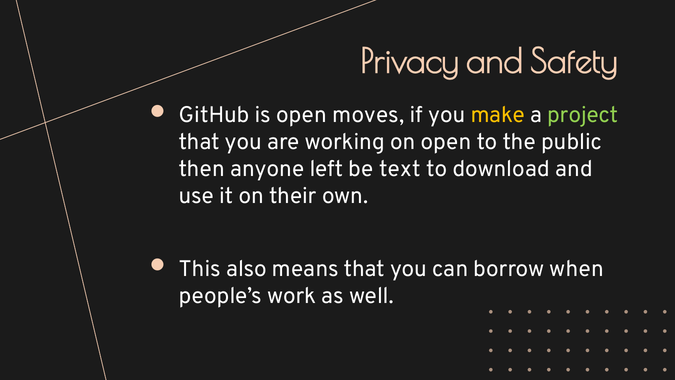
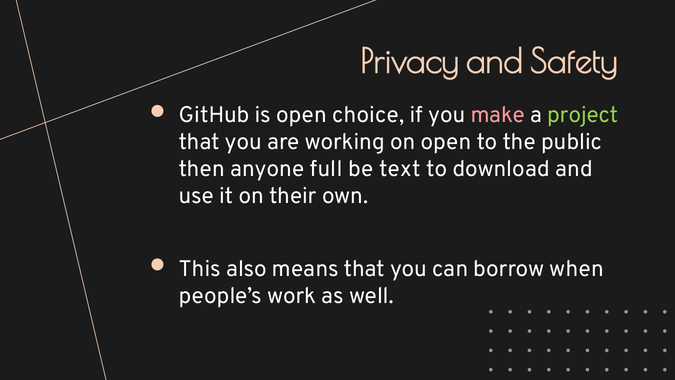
moves: moves -> choice (368, 115)
make colour: yellow -> pink (498, 115)
left: left -> full (326, 169)
